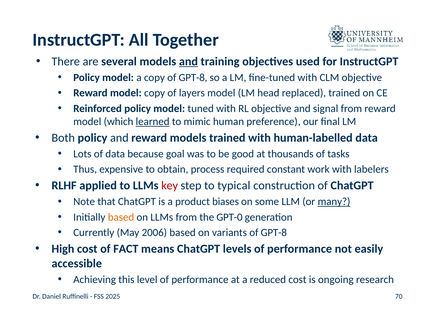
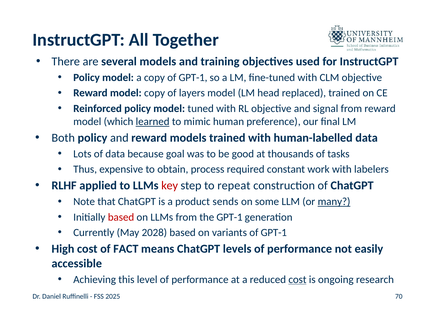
and underline: present -> none (188, 62)
copy of GPT-8: GPT-8 -> GPT-1 (193, 78)
typical: typical -> repeat (234, 186)
biases: biases -> sends (225, 202)
based colour: orange -> red (121, 217)
the GPT-0: GPT-0 -> GPT-1 (229, 217)
2006: 2006 -> 2028 (154, 233)
variants of GPT-8: GPT-8 -> GPT-1 (274, 233)
cost underline: none -> present (297, 280)
